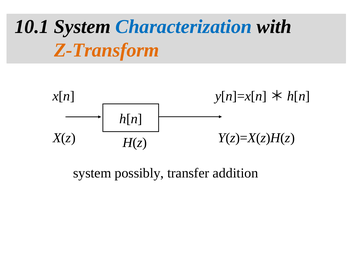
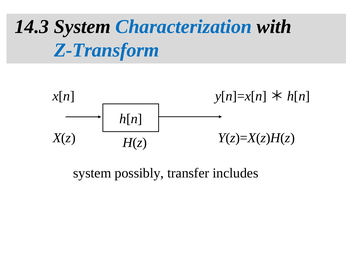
10.1: 10.1 -> 14.3 (32, 27)
Z-Transform colour: orange -> blue (107, 50)
addition: addition -> includes (236, 173)
